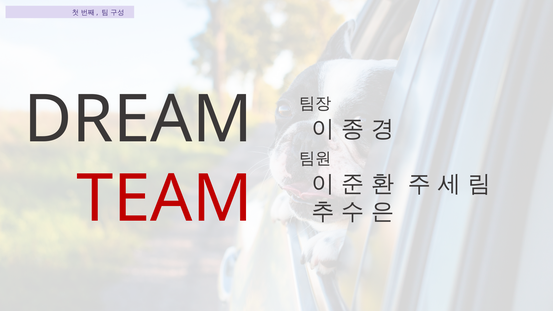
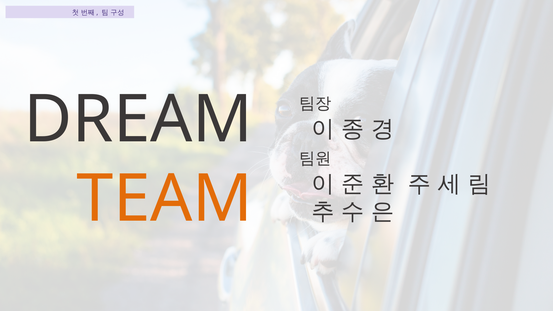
TEAM colour: red -> orange (165, 199)
